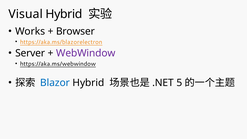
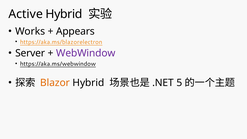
Visual: Visual -> Active (26, 14)
Browser: Browser -> Appears (75, 31)
Blazor colour: blue -> orange (55, 83)
